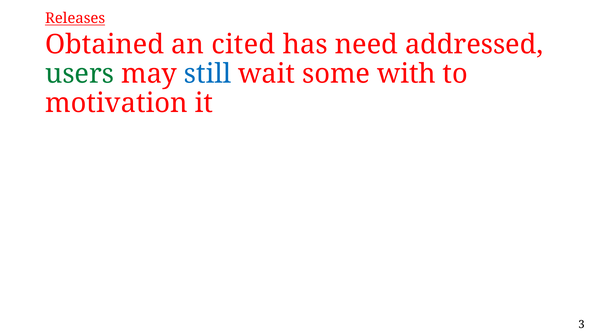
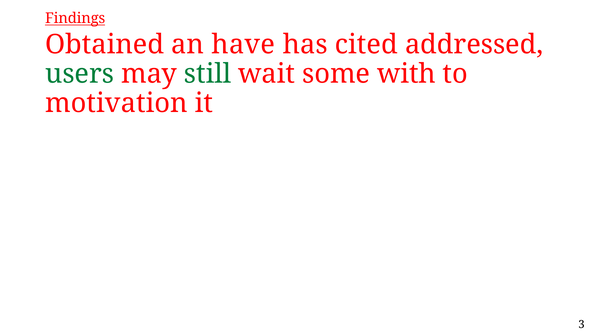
Releases: Releases -> Findings (75, 18)
cited: cited -> have (243, 44)
need: need -> cited (366, 44)
still colour: blue -> green (208, 74)
